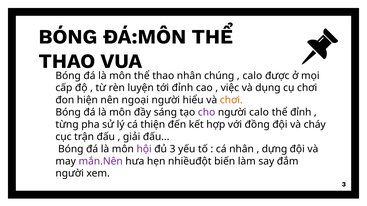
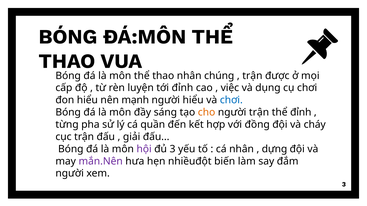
calo: calo -> trận (252, 76)
đon hiện: hiện -> hiểu (87, 100)
ngoại: ngoại -> mạnh (135, 100)
chơi colour: orange -> blue (231, 100)
cho colour: purple -> orange (207, 113)
người calo: calo -> trận (259, 113)
thiện: thiện -> quần (153, 125)
